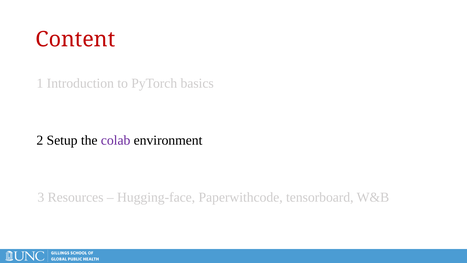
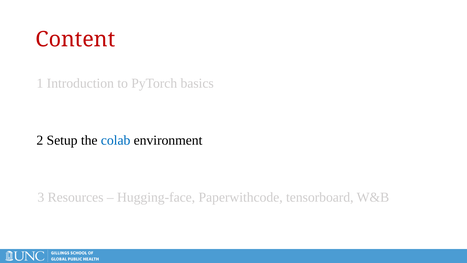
colab colour: purple -> blue (116, 140)
